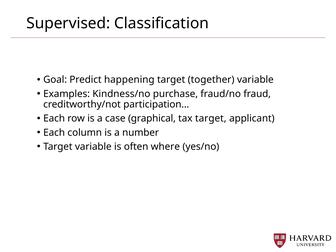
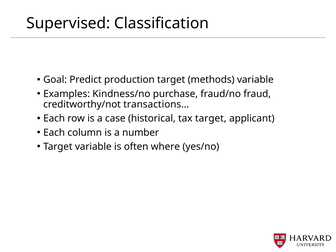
happening: happening -> production (129, 80)
together: together -> methods (211, 80)
participation…: participation… -> transactions… (156, 104)
graphical: graphical -> historical (152, 118)
